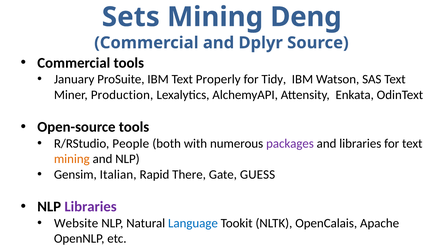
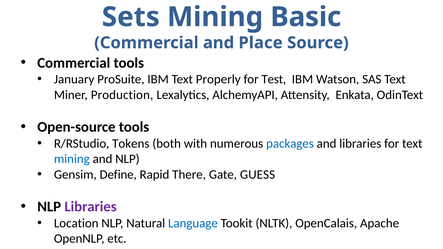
Deng: Deng -> Basic (306, 17)
Dplyr: Dplyr -> Place (261, 43)
Tidy: Tidy -> Test (274, 79)
People: People -> Tokens (131, 144)
packages colour: purple -> blue (290, 144)
mining colour: orange -> blue (72, 159)
Italian: Italian -> Define (118, 175)
Website: Website -> Location (76, 223)
